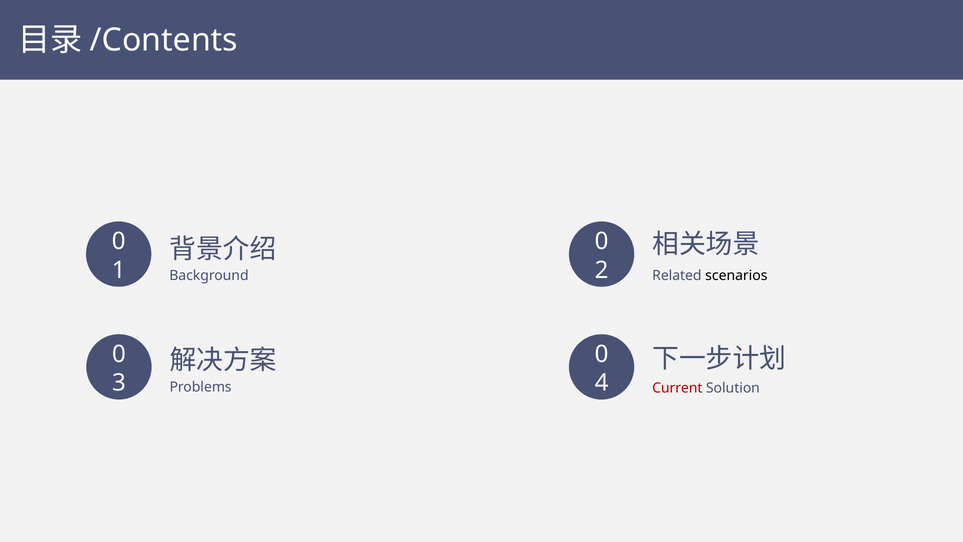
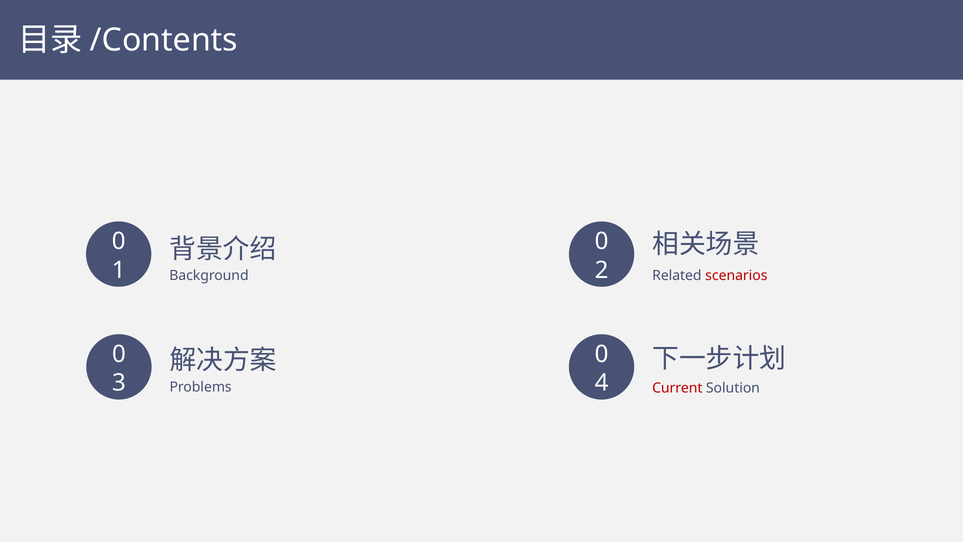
scenarios colour: black -> red (736, 275)
